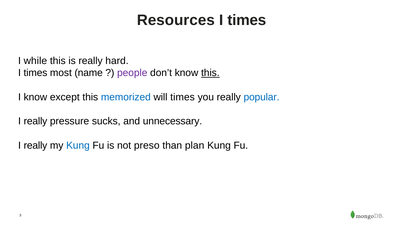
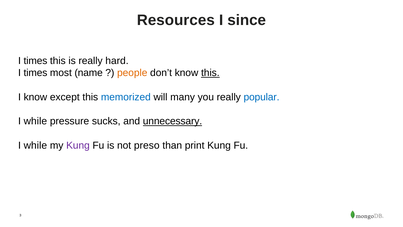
times: times -> since (247, 20)
while: while -> times (35, 61)
people colour: purple -> orange (132, 73)
will times: times -> many (183, 97)
really: really -> while (35, 121)
unnecessary underline: none -> present (173, 121)
really: really -> while (35, 145)
Kung colour: blue -> purple (78, 145)
plan: plan -> print (195, 145)
